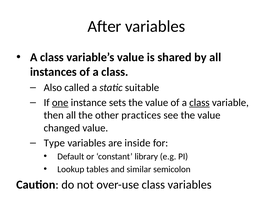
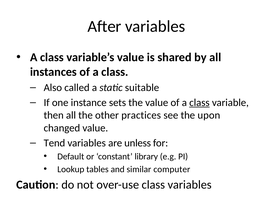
one underline: present -> none (60, 102)
see the value: value -> upon (209, 115)
Type: Type -> Tend (54, 143)
inside: inside -> unless (138, 143)
semicolon: semicolon -> computer (172, 169)
